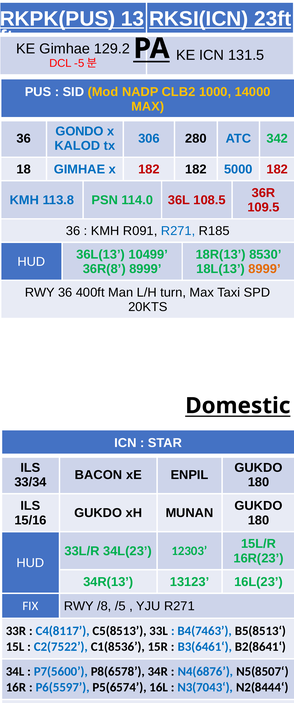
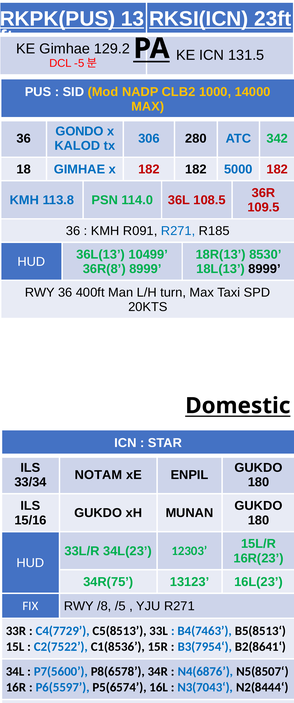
8999 colour: orange -> black (264, 269)
BACON: BACON -> NOTAM (99, 475)
34R(13: 34R(13 -> 34R(75 (108, 582)
C4(8117: C4(8117 -> C4(7729 (63, 631)
B3(6461‘: B3(6461‘ -> B3(7954‘ (205, 647)
